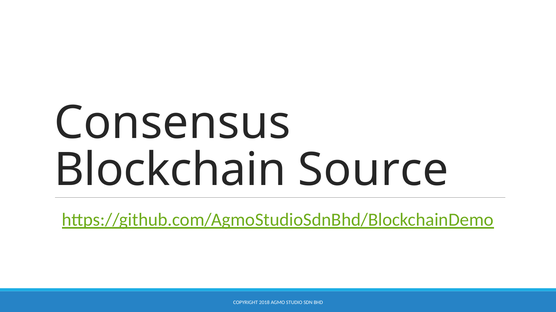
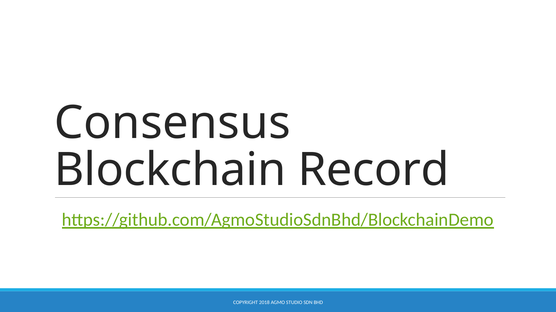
Source: Source -> Record (374, 170)
